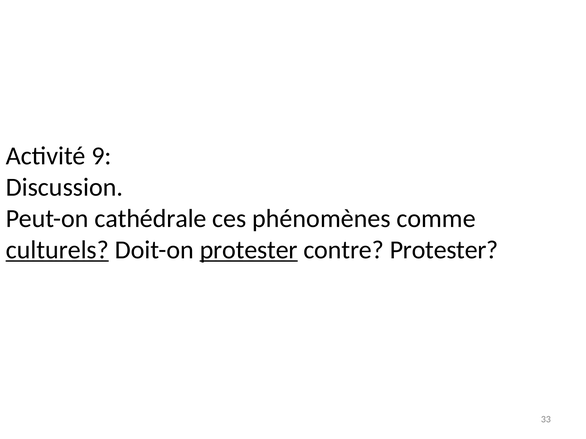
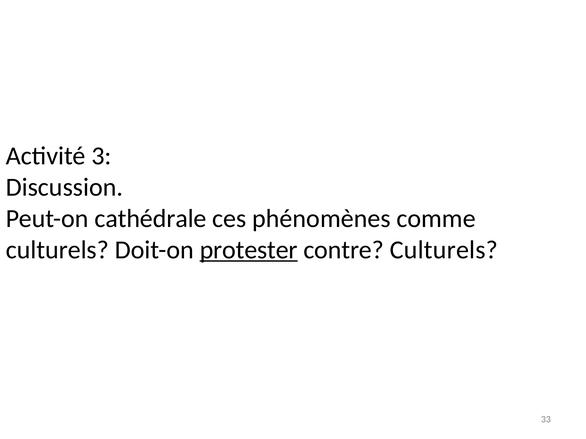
9: 9 -> 3 (101, 156)
culturels underline: present -> none (57, 250)
contre Protester: Protester -> Culturels (444, 250)
